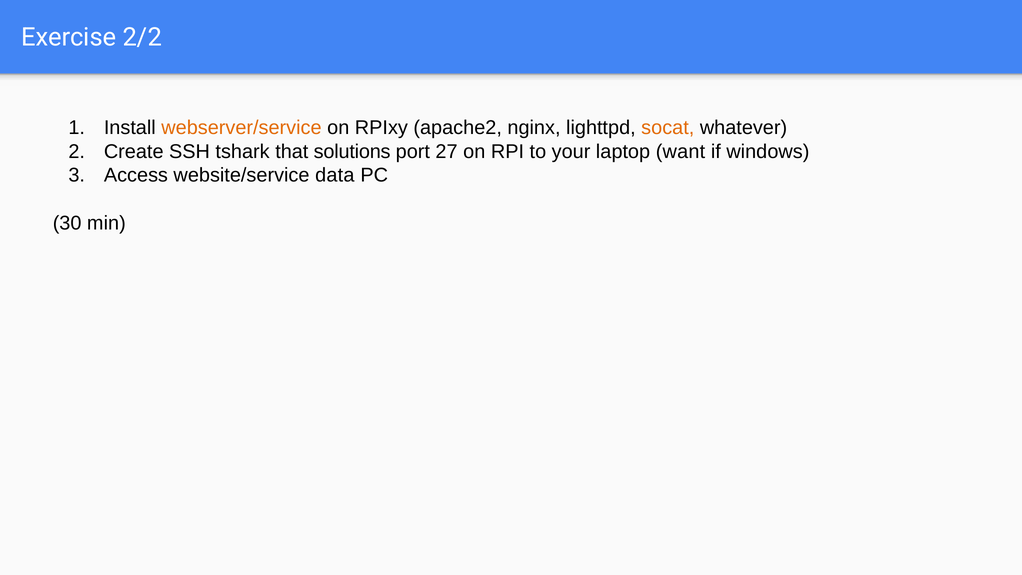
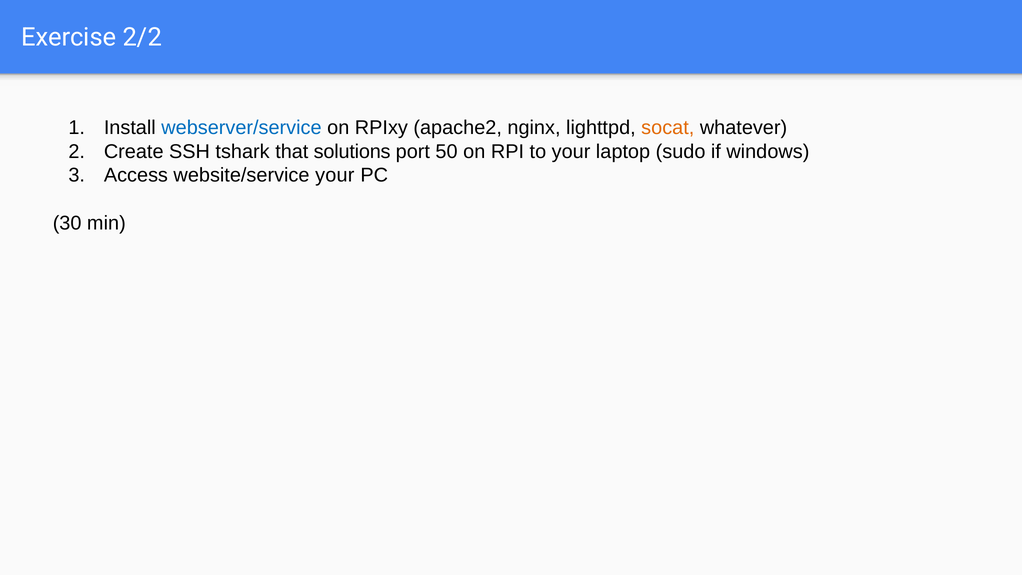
webserver/service colour: orange -> blue (241, 128)
27: 27 -> 50 (447, 151)
want: want -> sudo (681, 151)
website/service data: data -> your (335, 175)
